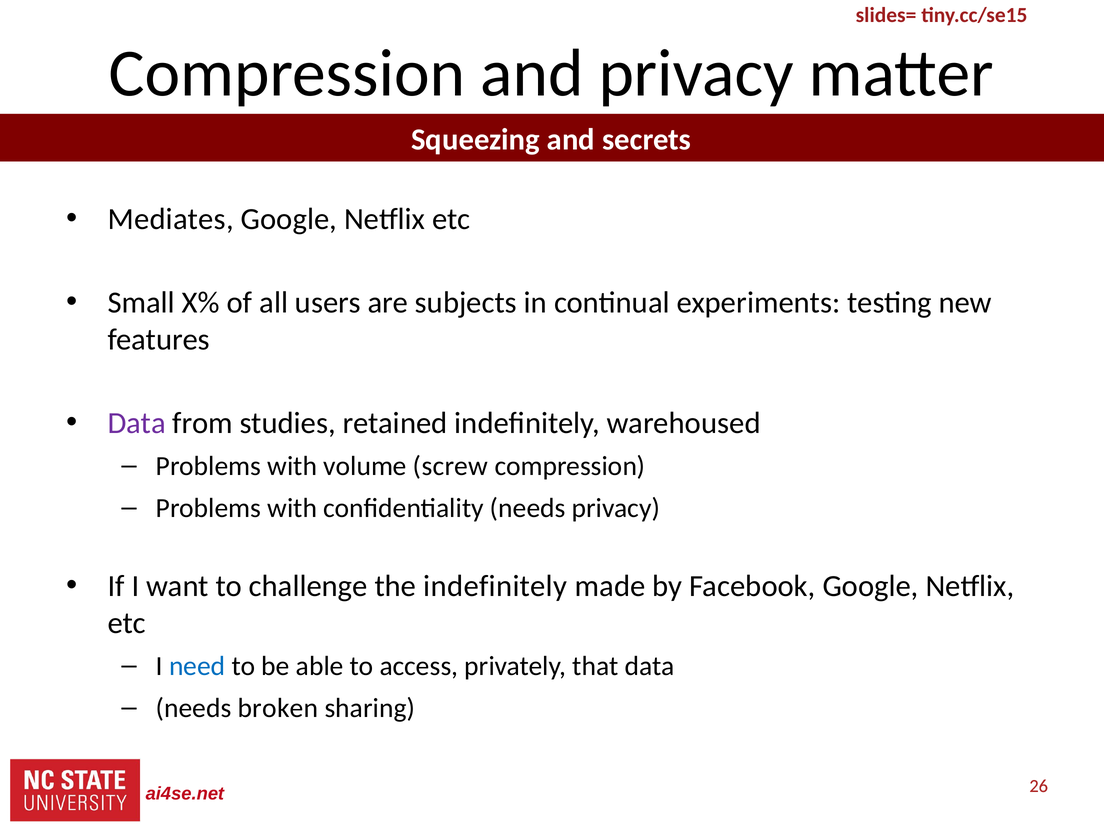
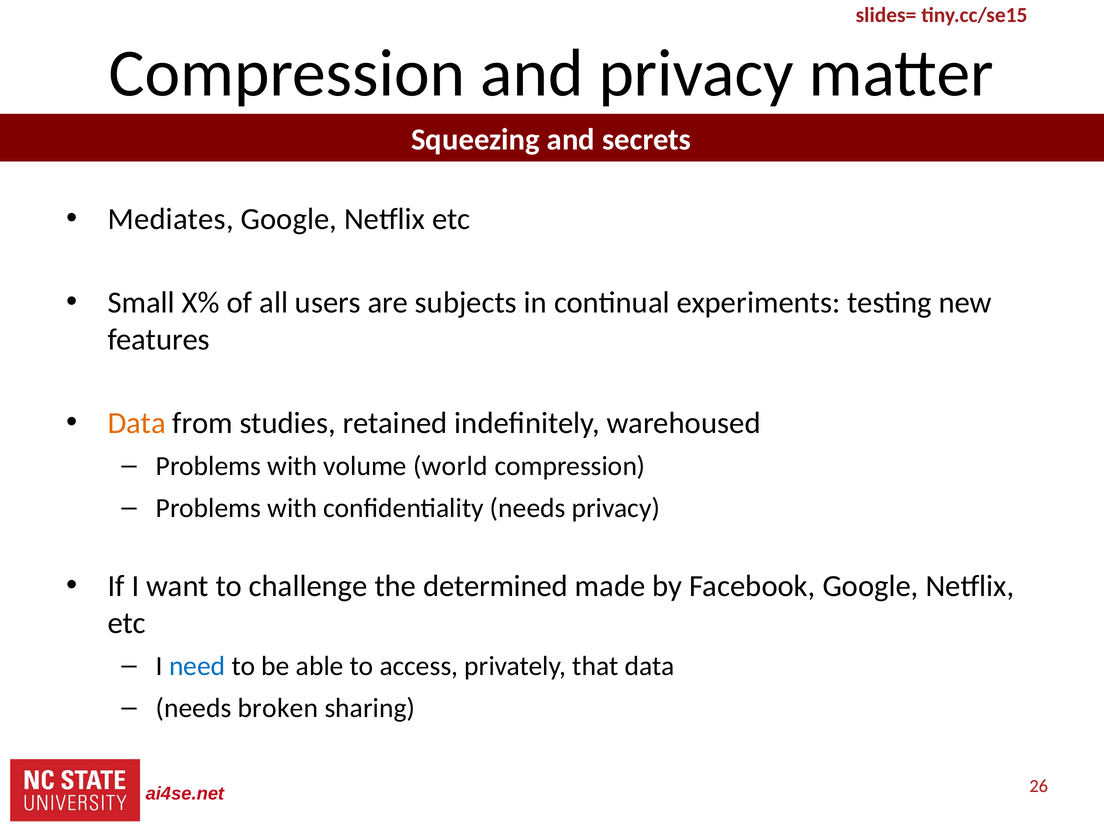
Data colour: purple -> orange (137, 423)
screw: screw -> world (451, 466)
the indefinitely: indefinitely -> determined (496, 586)
